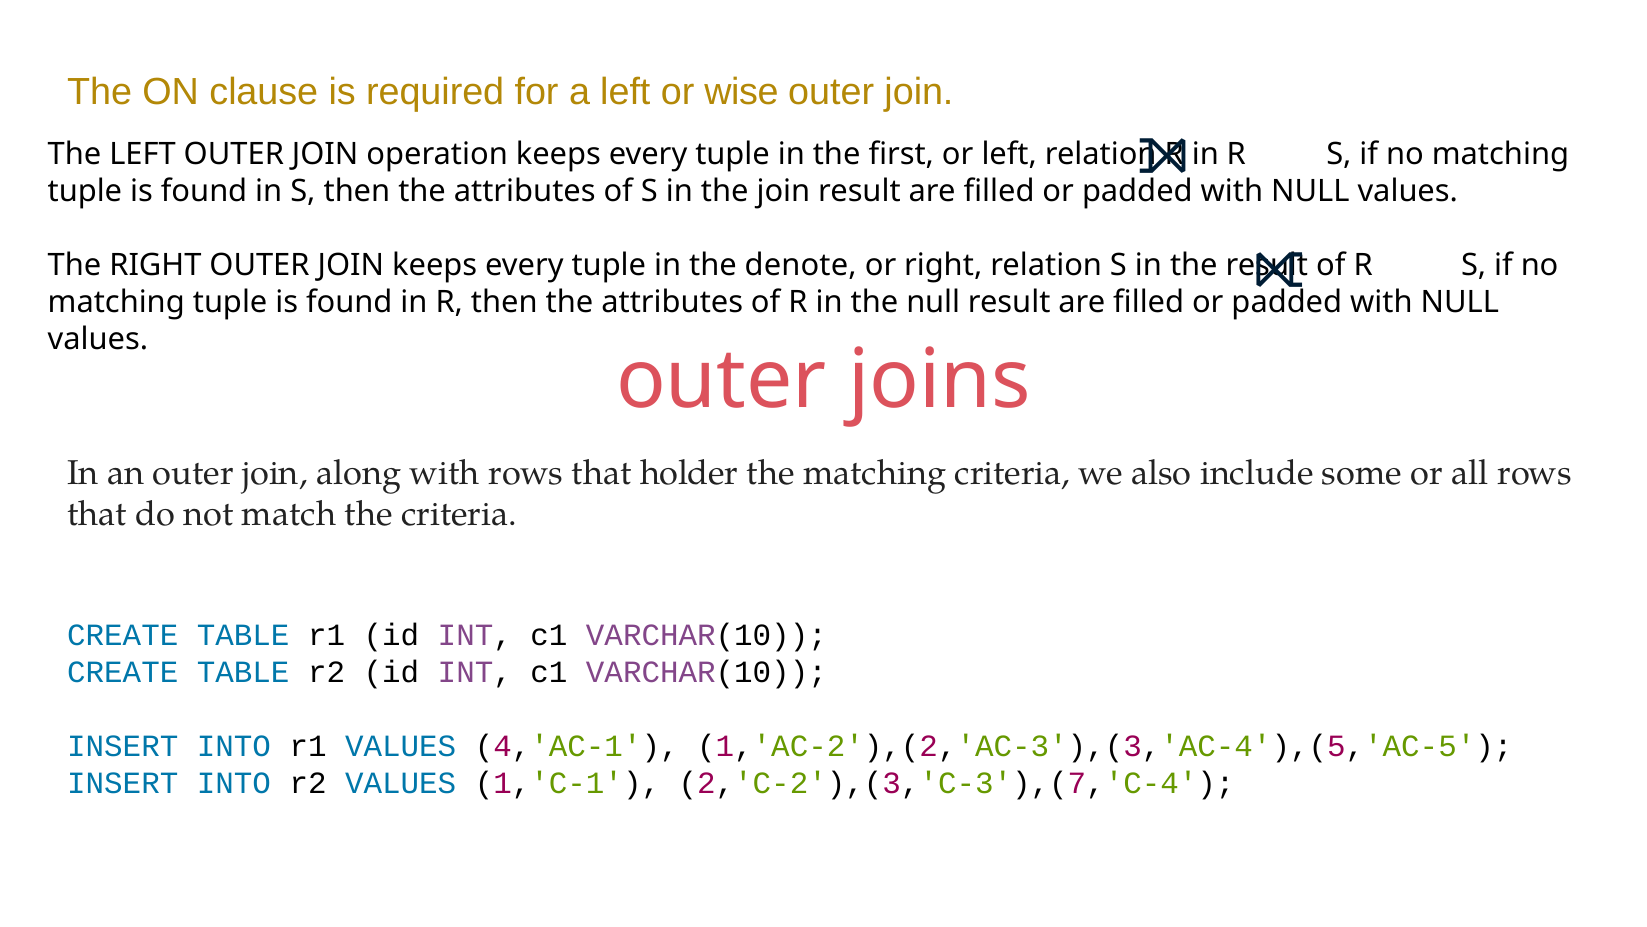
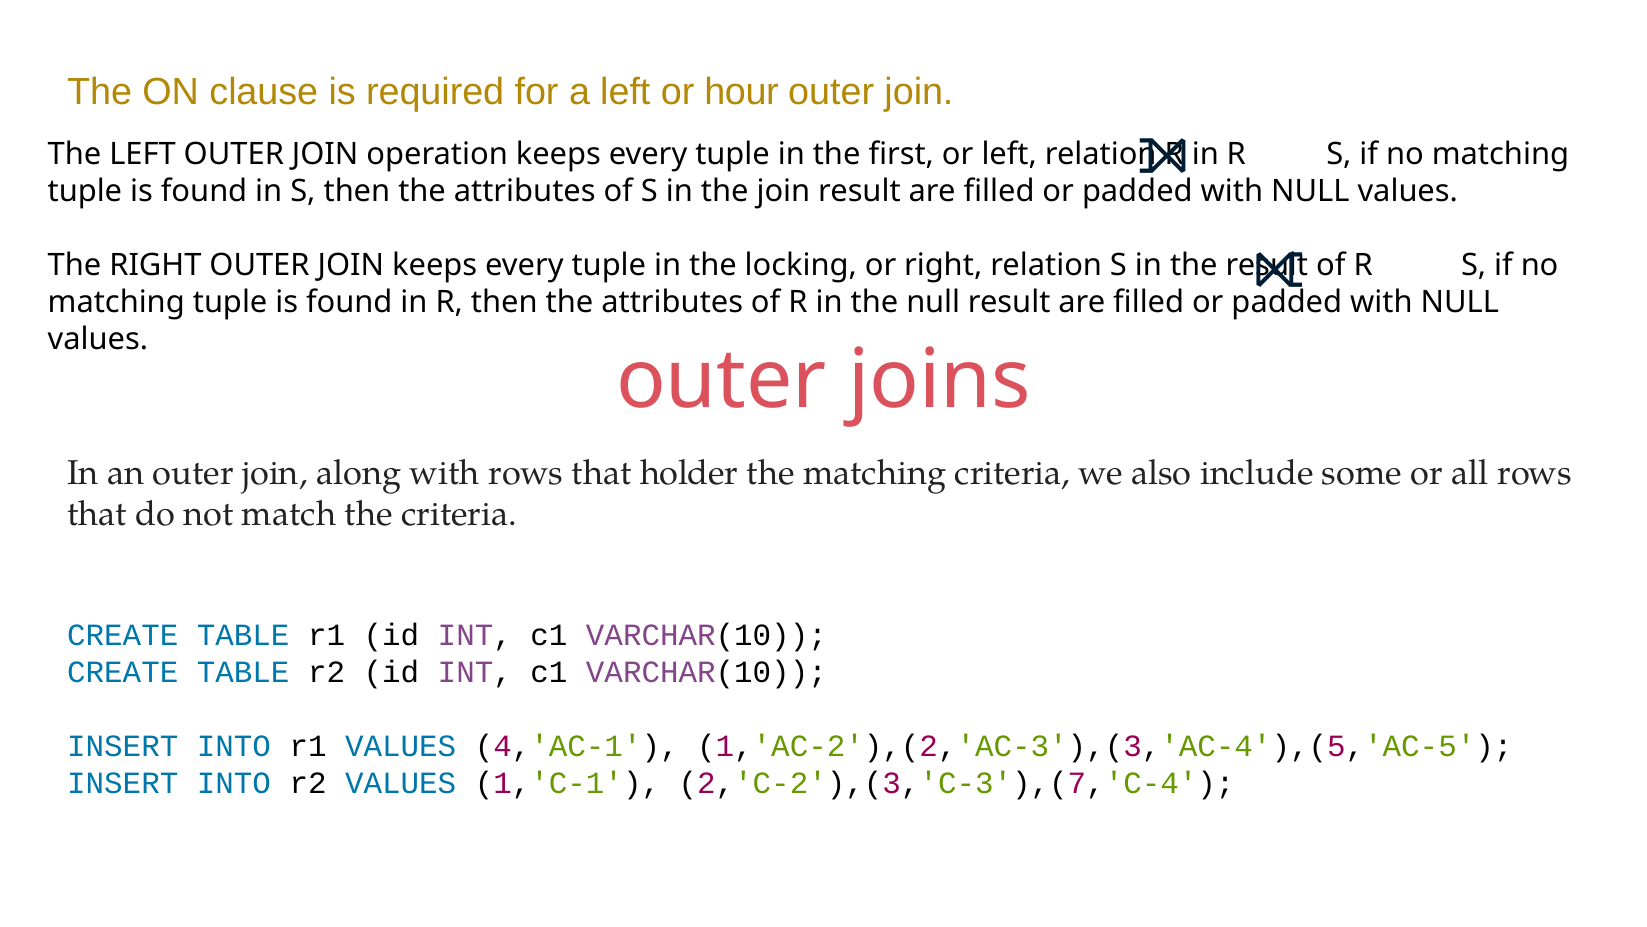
wise: wise -> hour (742, 92)
denote: denote -> locking (801, 265)
